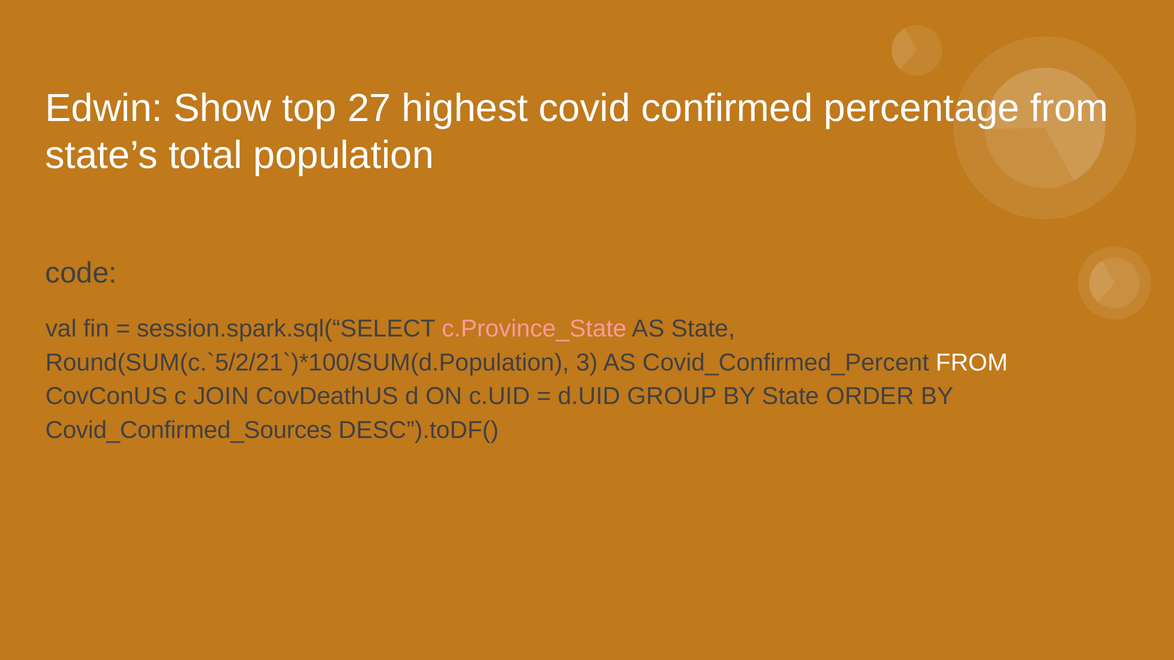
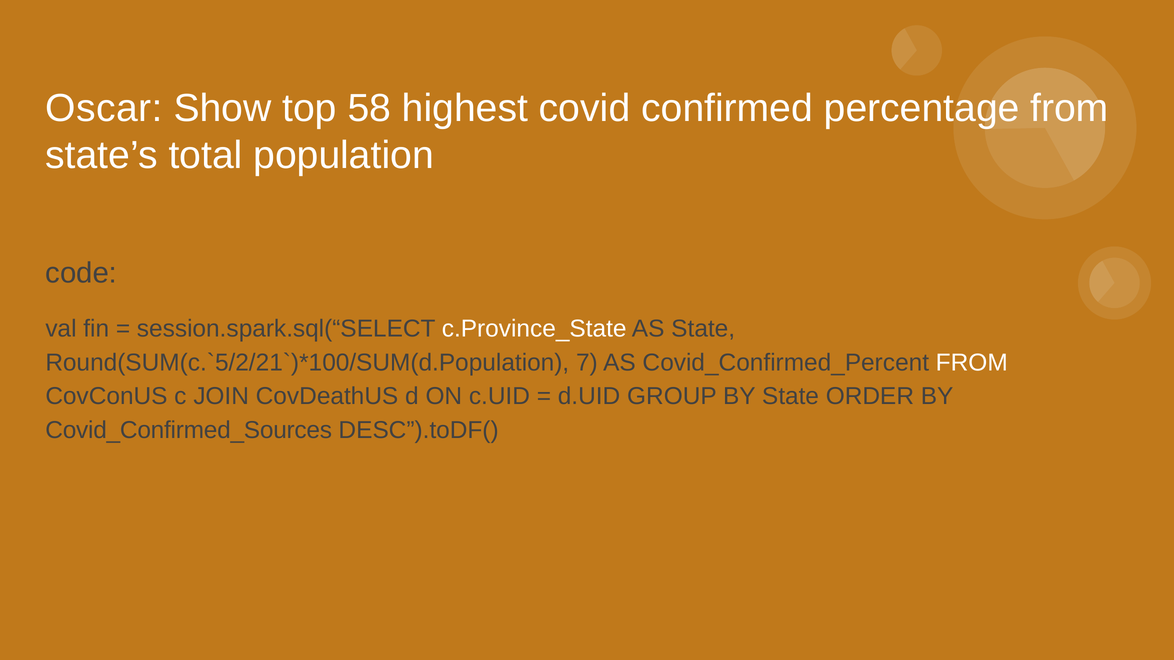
Edwin: Edwin -> Oscar (104, 109)
27: 27 -> 58 (369, 109)
c.Province_State colour: pink -> white (534, 329)
3: 3 -> 7 (587, 363)
